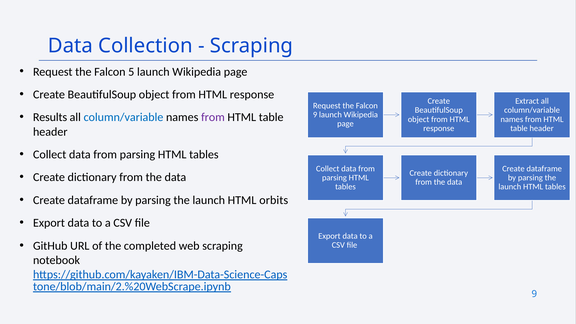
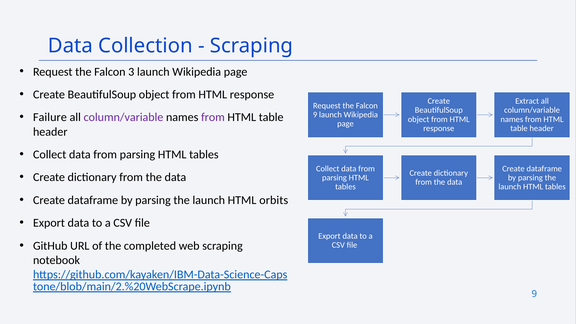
5: 5 -> 3 (131, 72)
Results: Results -> Failure (50, 117)
column/variable colour: blue -> purple (123, 117)
